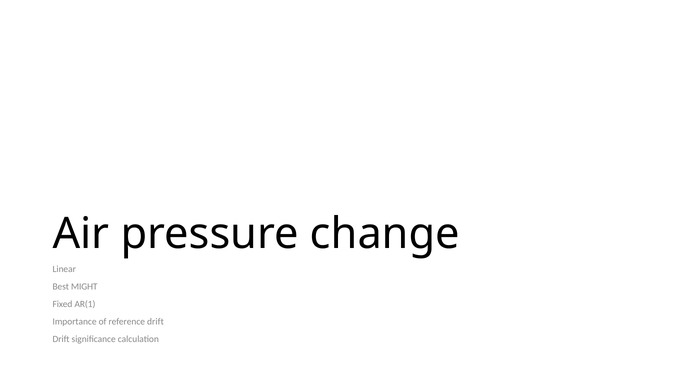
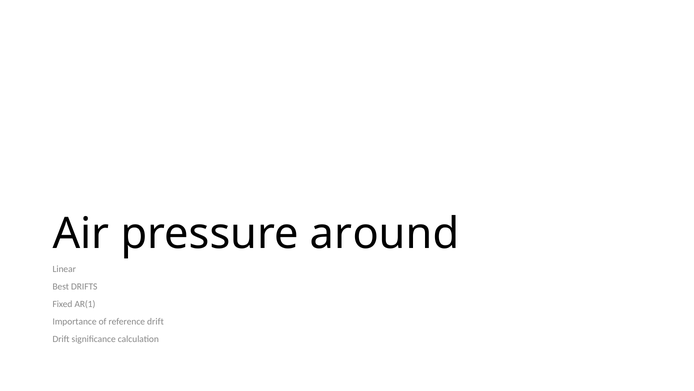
change: change -> around (385, 233)
MIGHT: MIGHT -> DRIFTS (84, 286)
